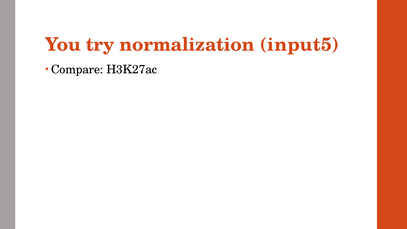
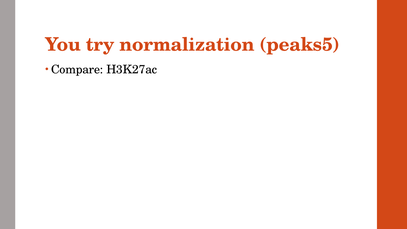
input5: input5 -> peaks5 (300, 45)
